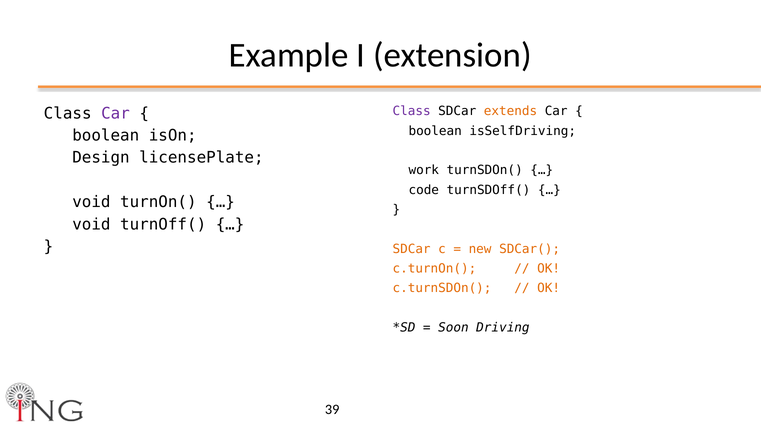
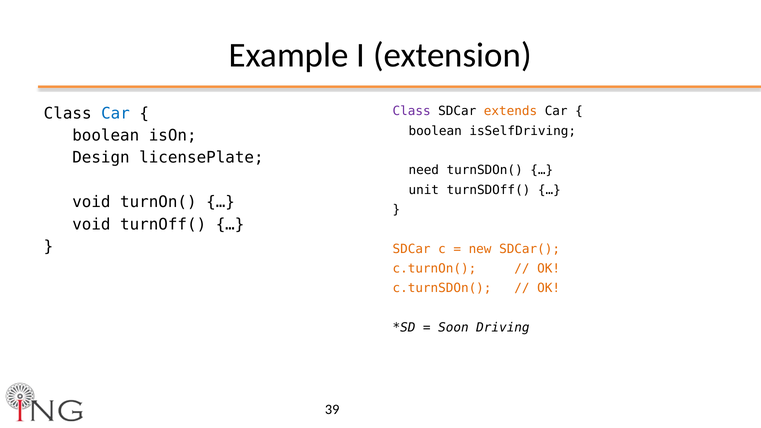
Car colour: purple -> blue (115, 113)
work: work -> need (424, 170)
code: code -> unit (424, 190)
